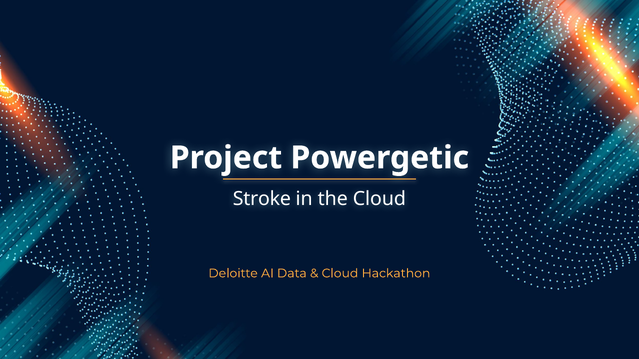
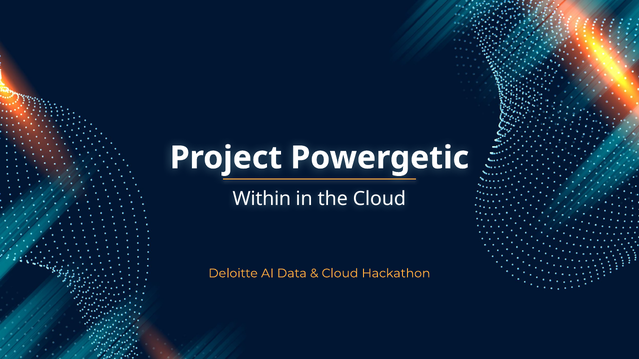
Stroke: Stroke -> Within (262, 199)
